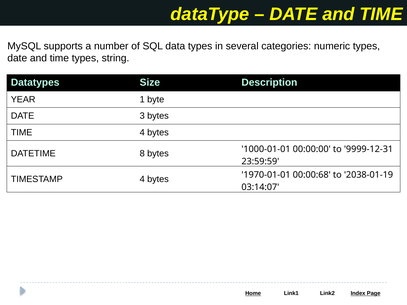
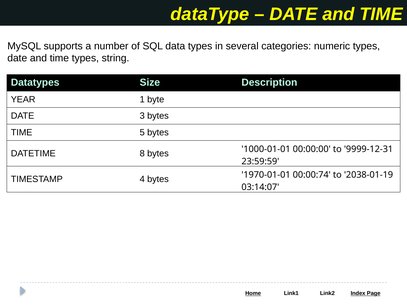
TIME 4: 4 -> 5 (142, 133)
00:00:68: 00:00:68 -> 00:00:74 (312, 175)
